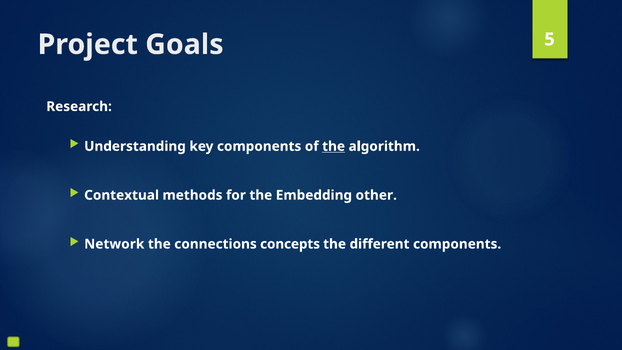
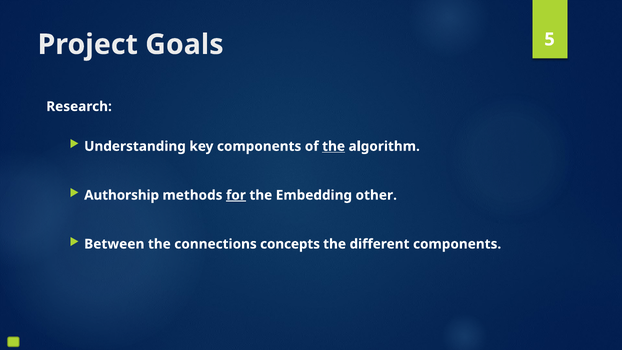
Contextual: Contextual -> Authorship (122, 195)
for underline: none -> present (236, 195)
Network: Network -> Between (114, 244)
